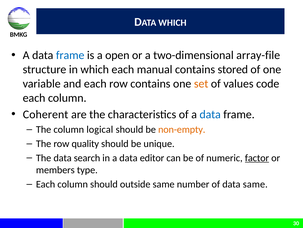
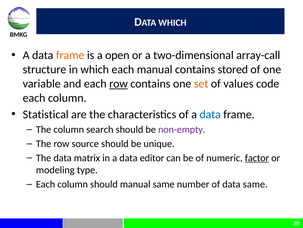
frame colour: blue -> orange (70, 55)
array-file: array-file -> array-call (258, 55)
row underline: none -> present (118, 83)
Coherent: Coherent -> Statistical (46, 114)
logical: logical -> search (100, 129)
non-empty colour: orange -> purple (182, 129)
quality: quality -> source (85, 143)
search: search -> matrix (87, 157)
members: members -> modeling (55, 170)
should outside: outside -> manual (135, 184)
